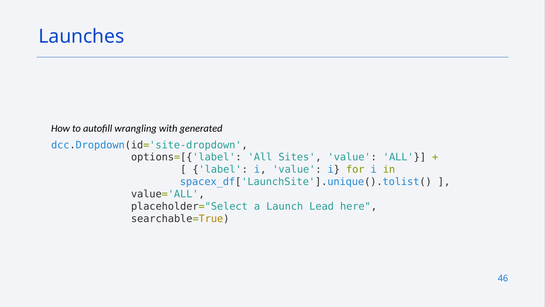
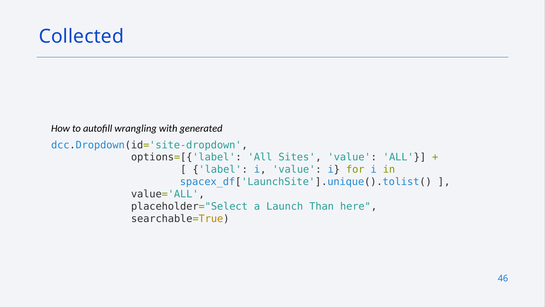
Launches: Launches -> Collected (81, 36)
Lead: Lead -> Than (322, 206)
